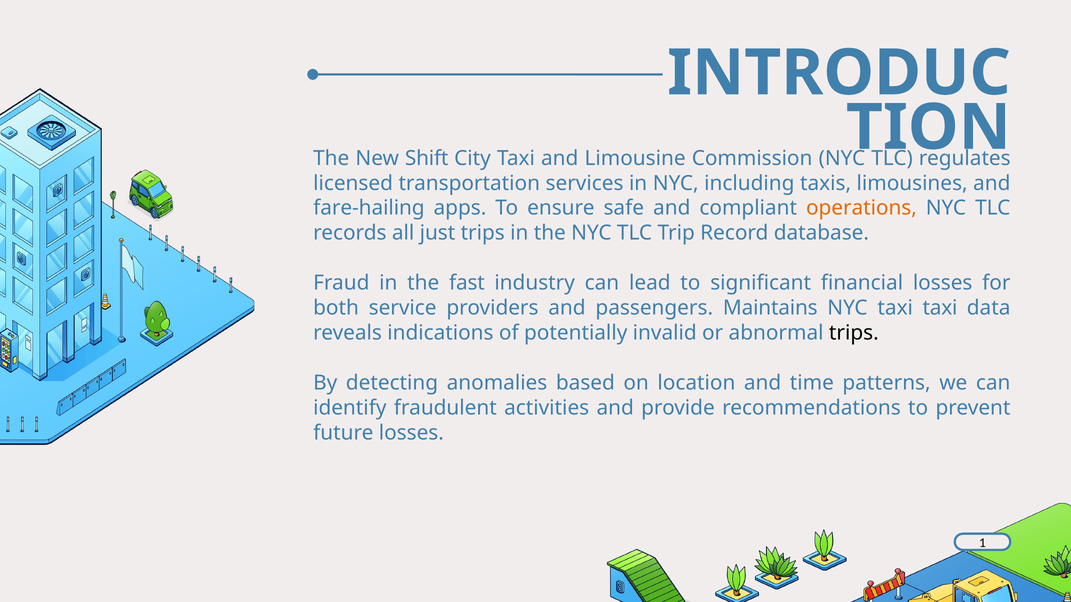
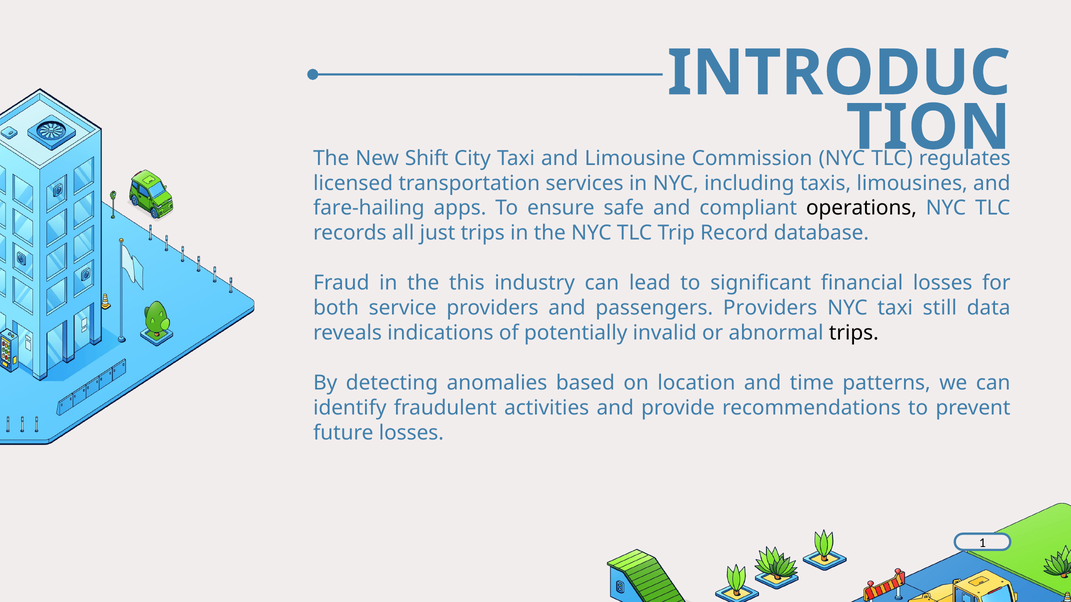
operations colour: orange -> black (861, 208)
fast: fast -> this (467, 283)
passengers Maintains: Maintains -> Providers (770, 308)
taxi taxi: taxi -> still (940, 308)
